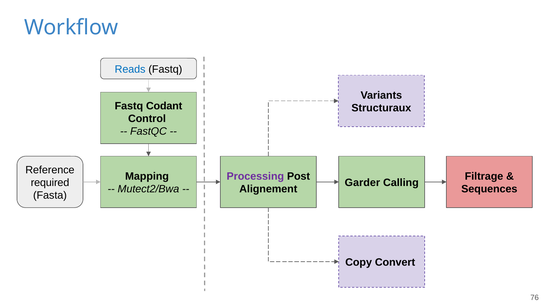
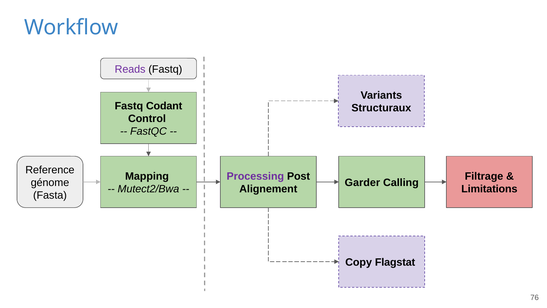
Reads colour: blue -> purple (130, 69)
required: required -> génome (50, 182)
Sequences: Sequences -> Limitations (489, 189)
Convert: Convert -> Flagstat (395, 262)
